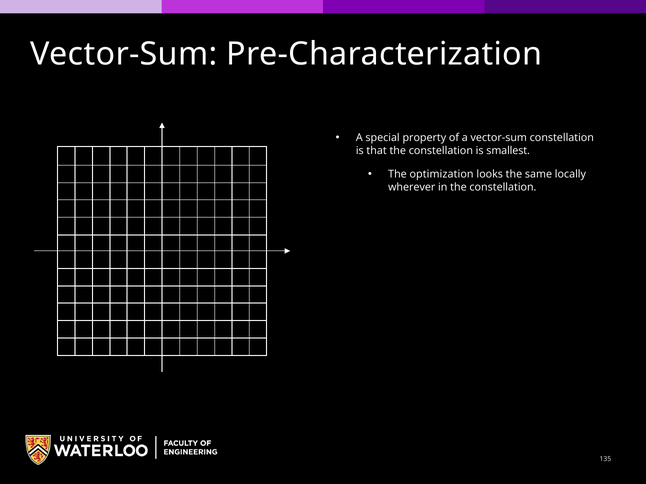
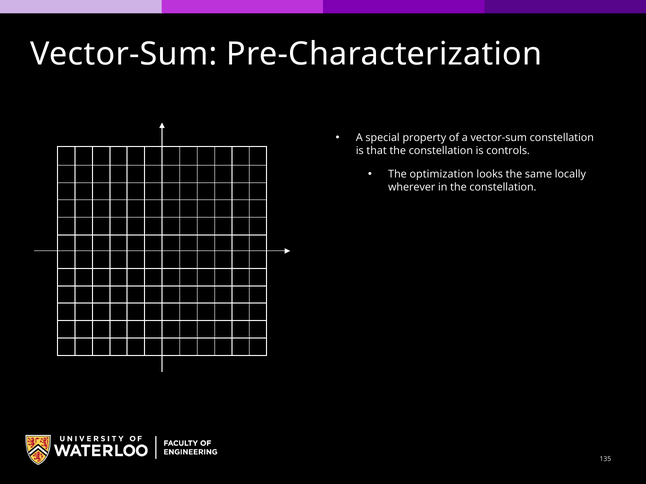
smallest: smallest -> controls (508, 151)
